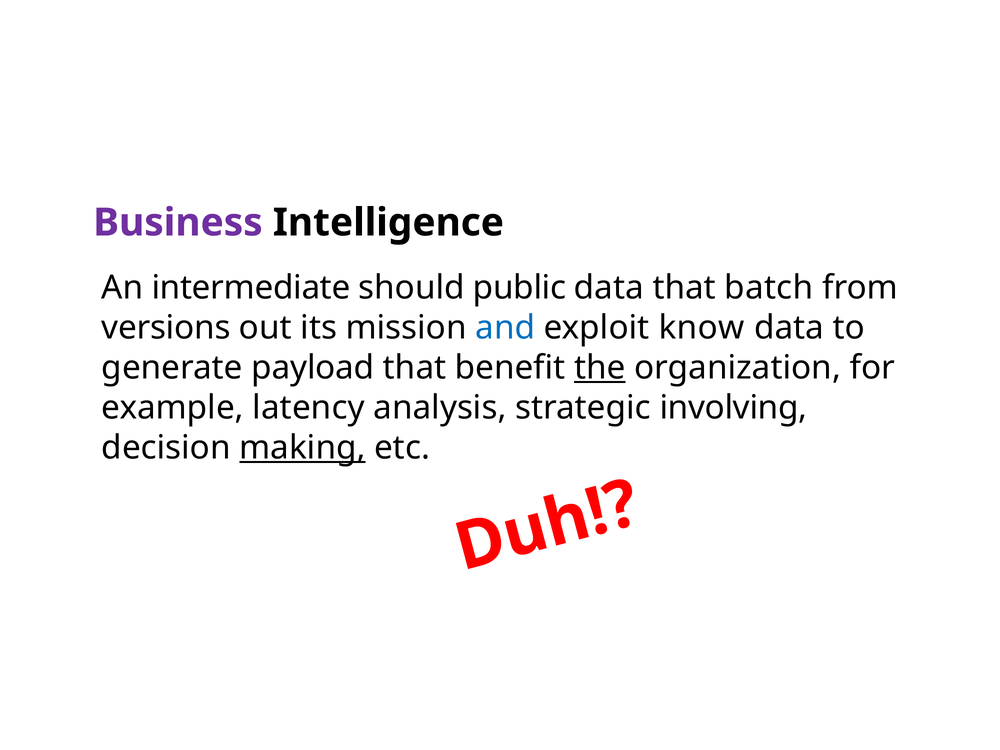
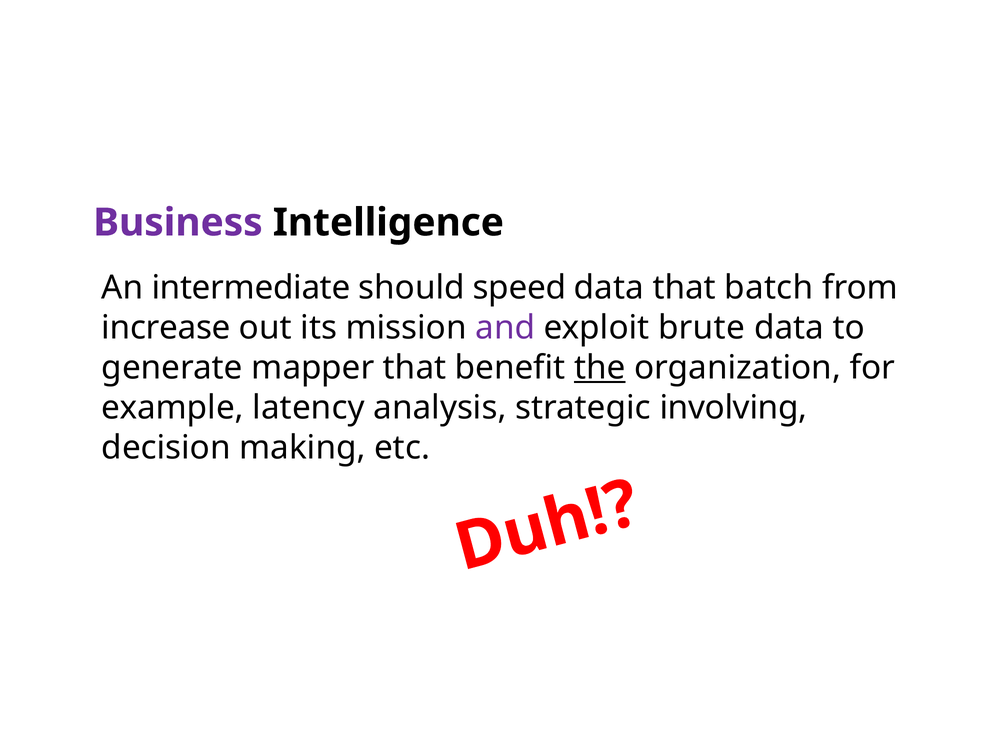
public: public -> speed (519, 288)
versions: versions -> increase (166, 328)
and colour: blue -> purple (505, 328)
know: know -> brute (702, 328)
payload: payload -> mapper (313, 368)
making underline: present -> none (302, 448)
